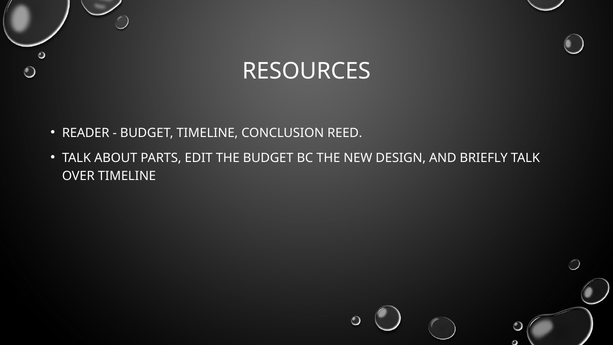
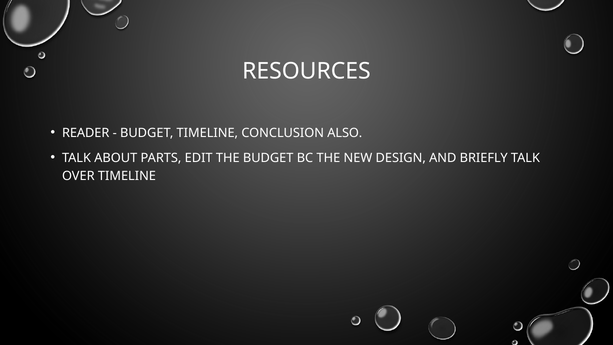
REED: REED -> ALSO (345, 133)
